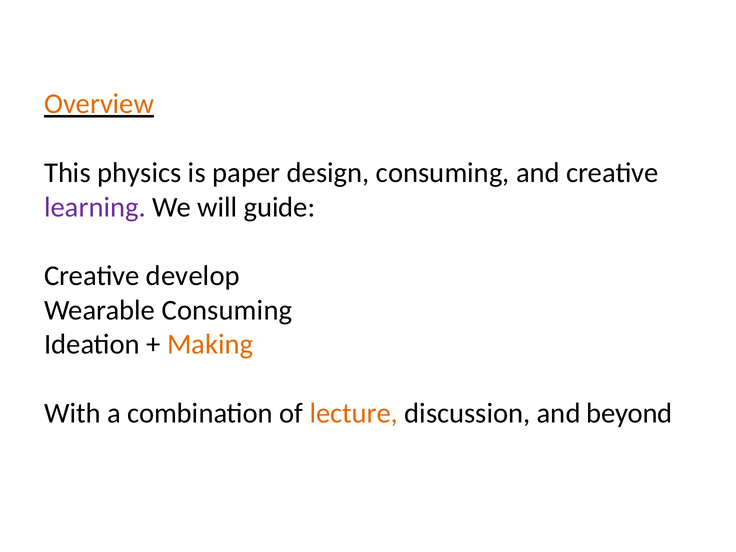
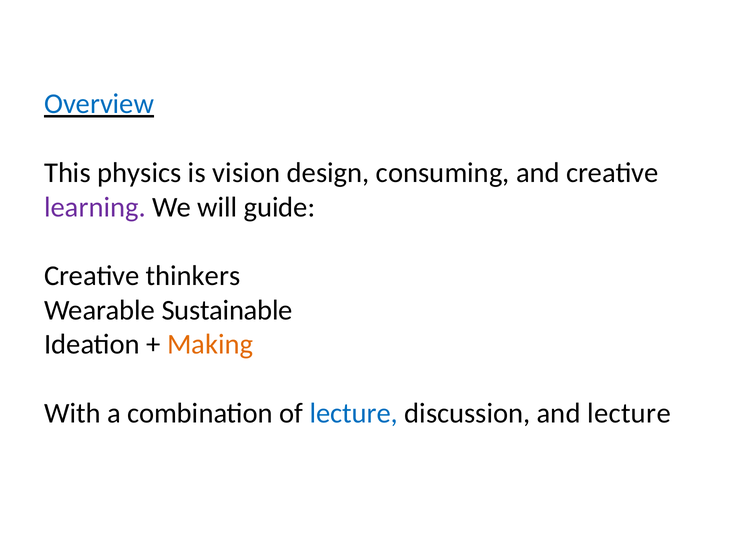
Overview colour: orange -> blue (99, 104)
paper: paper -> vision (246, 173)
develop: develop -> thinkers (193, 276)
Wearable Consuming: Consuming -> Sustainable (227, 310)
lecture colour: orange -> blue (354, 413)
and beyond: beyond -> lecture (629, 413)
